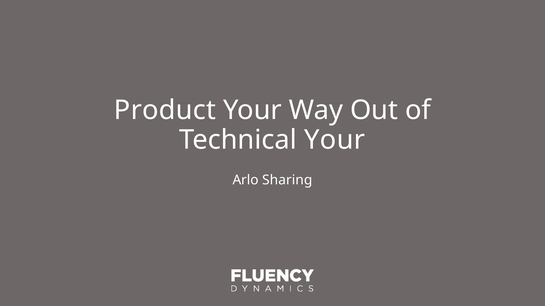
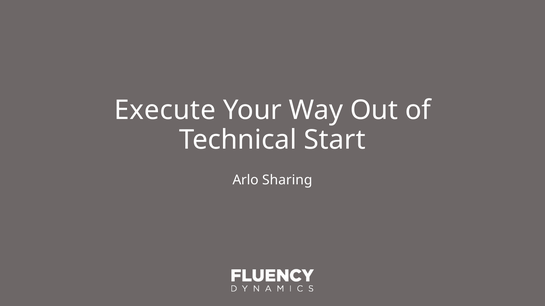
Product: Product -> Execute (165, 111)
Technical Your: Your -> Start (335, 140)
